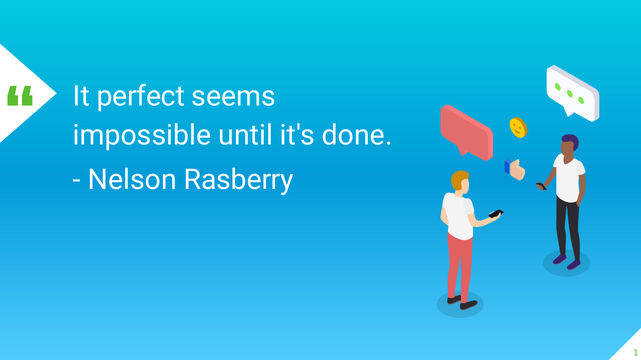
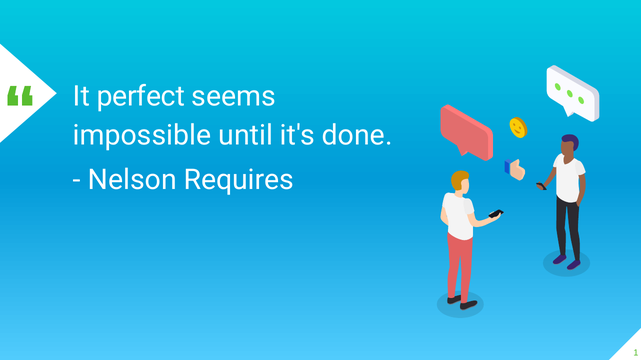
Rasberry: Rasberry -> Requires (239, 180)
